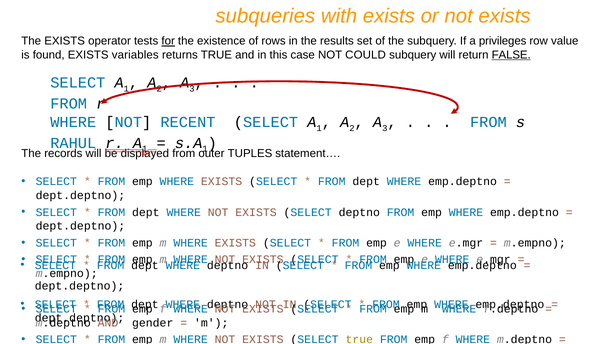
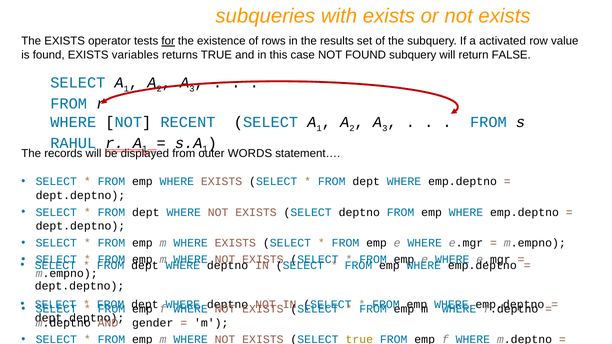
privileges: privileges -> activated (503, 41)
NOT COULD: COULD -> FOUND (366, 55)
FALSE underline: present -> none (511, 55)
TUPLES: TUPLES -> WORDS (250, 154)
